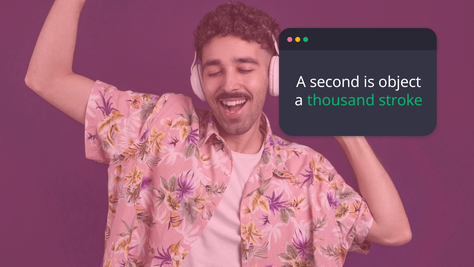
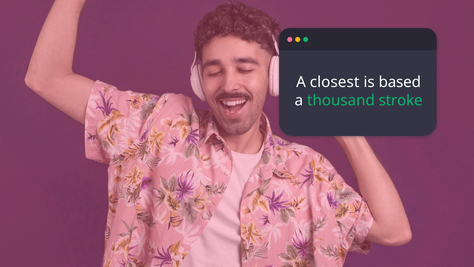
second: second -> closest (335, 82)
object: object -> based (400, 82)
